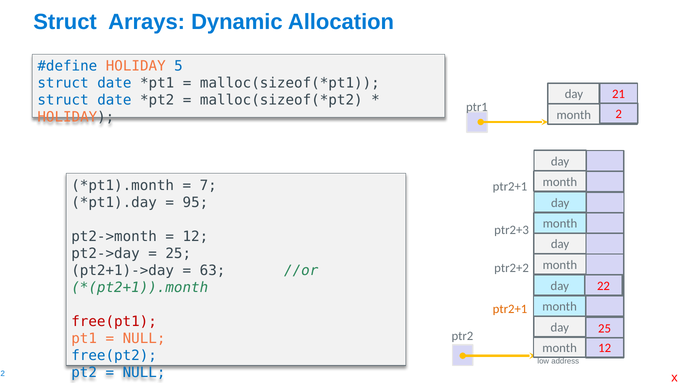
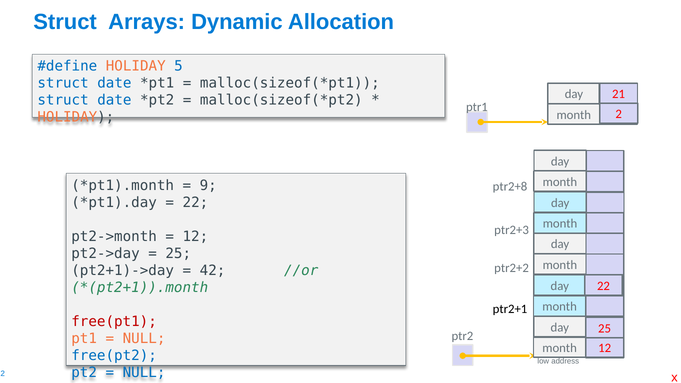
7: 7 -> 9 (208, 185)
ptr2+1: ptr2+1 -> ptr2+8 (510, 187)
95: 95 -> 22 (195, 202)
63: 63 -> 42 (213, 271)
ptr2+1 colour: orange -> black (510, 309)
